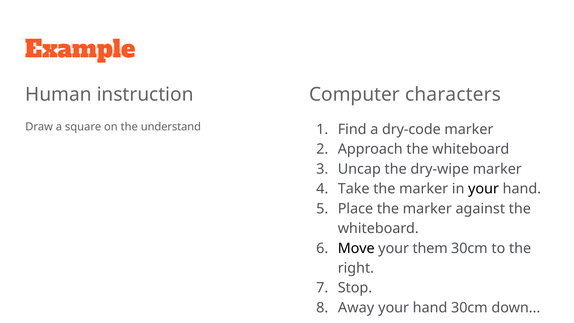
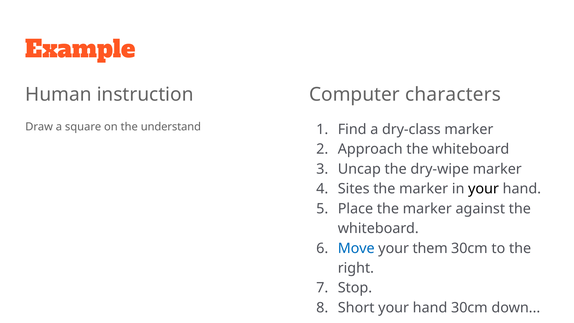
dry-code: dry-code -> dry-class (411, 129)
Take: Take -> Sites (354, 189)
Move colour: black -> blue (356, 248)
Away: Away -> Short (356, 308)
